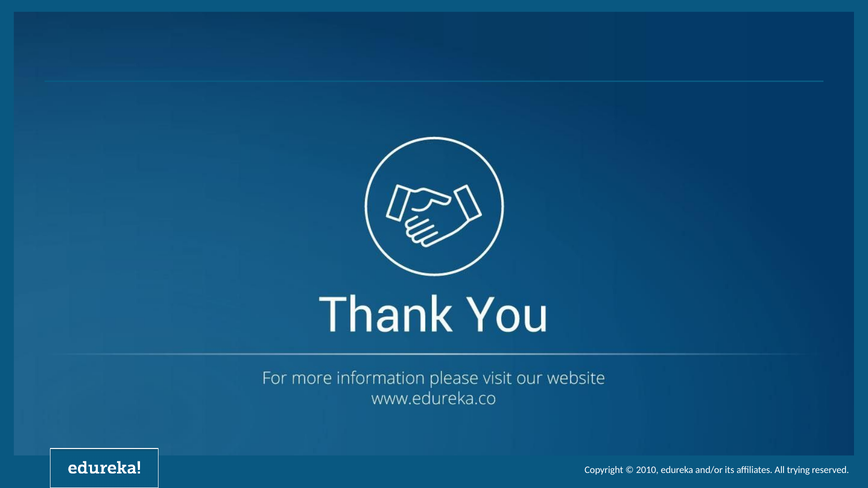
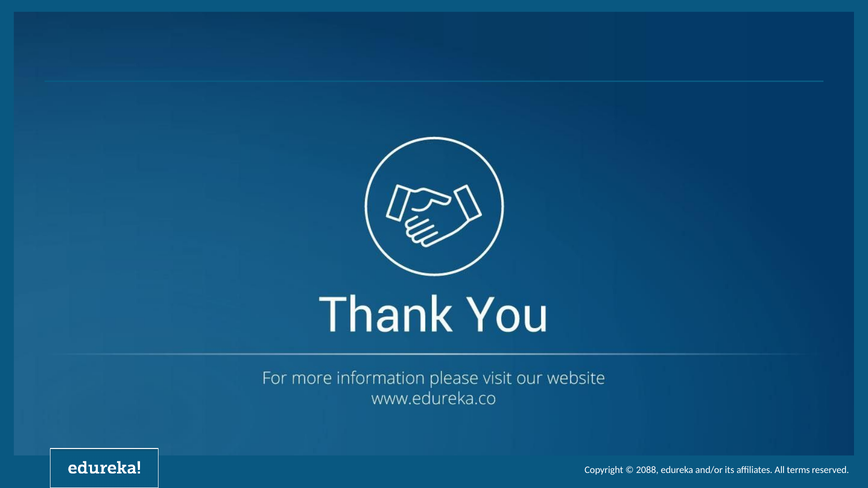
2010: 2010 -> 2088 (647, 470)
trying: trying -> terms (798, 470)
